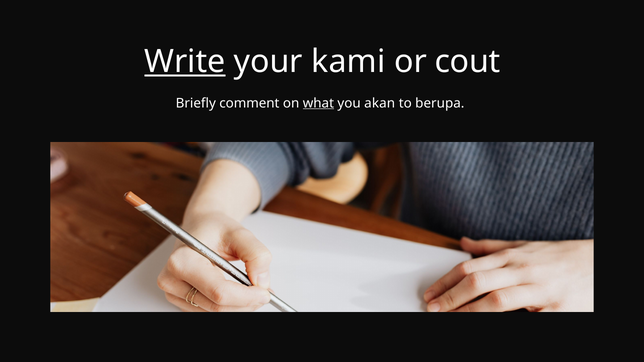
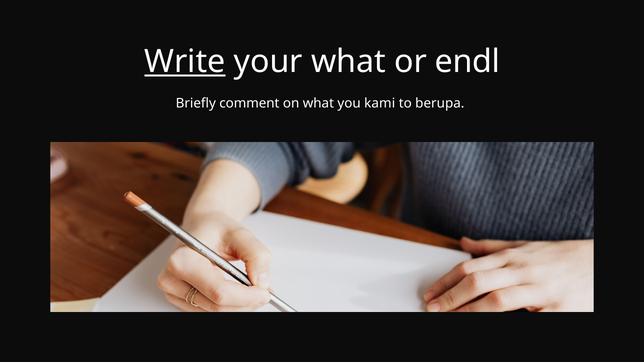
your kami: kami -> what (348, 62)
cout: cout -> endl (468, 62)
what underline: present -> none (318, 103)
akan: akan -> kami (380, 103)
